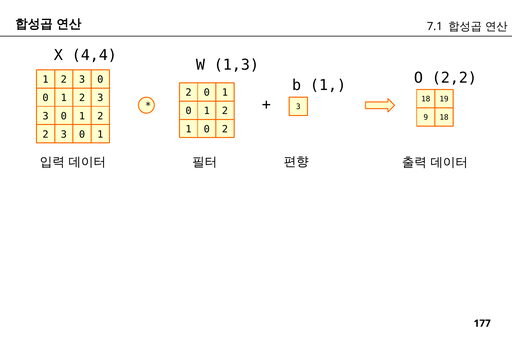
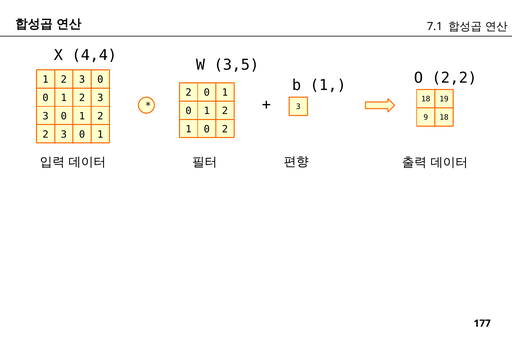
1,3: 1,3 -> 3,5 (236, 65)
